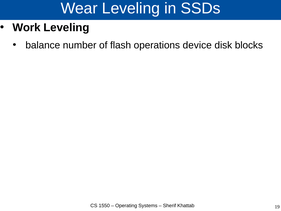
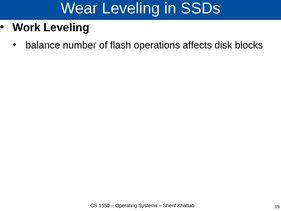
device: device -> affects (197, 45)
